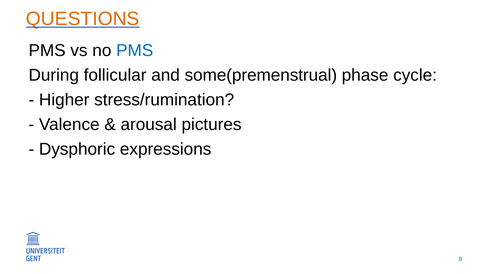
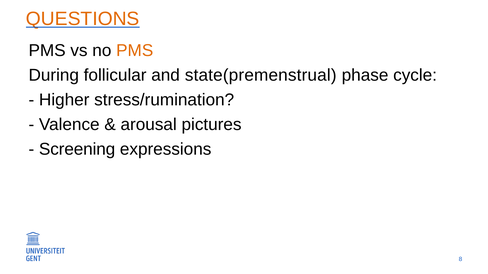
PMS colour: blue -> orange (135, 51)
some(premenstrual: some(premenstrual -> state(premenstrual (261, 75)
Dysphoric: Dysphoric -> Screening (77, 149)
